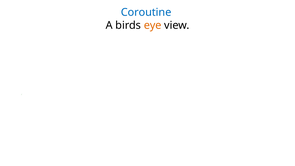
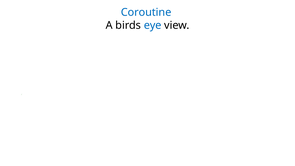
eye colour: orange -> blue (153, 25)
